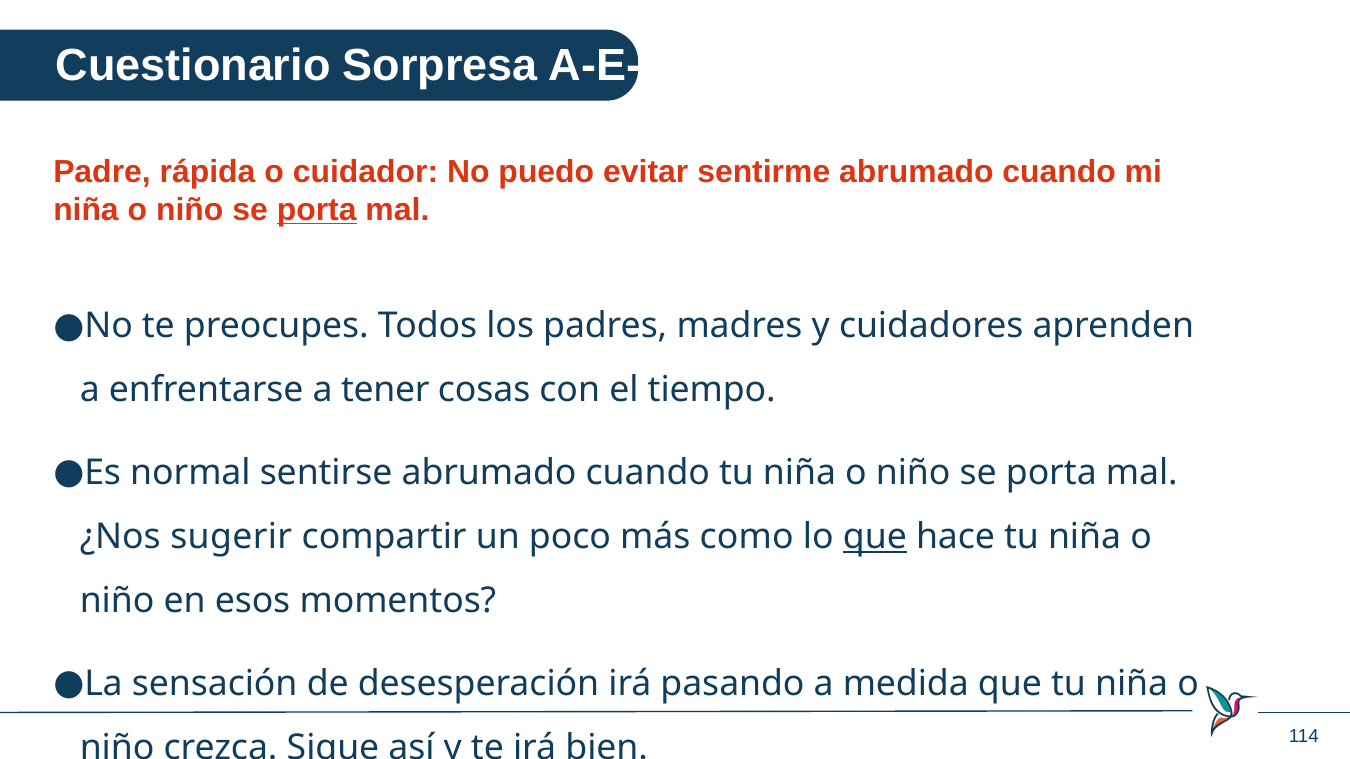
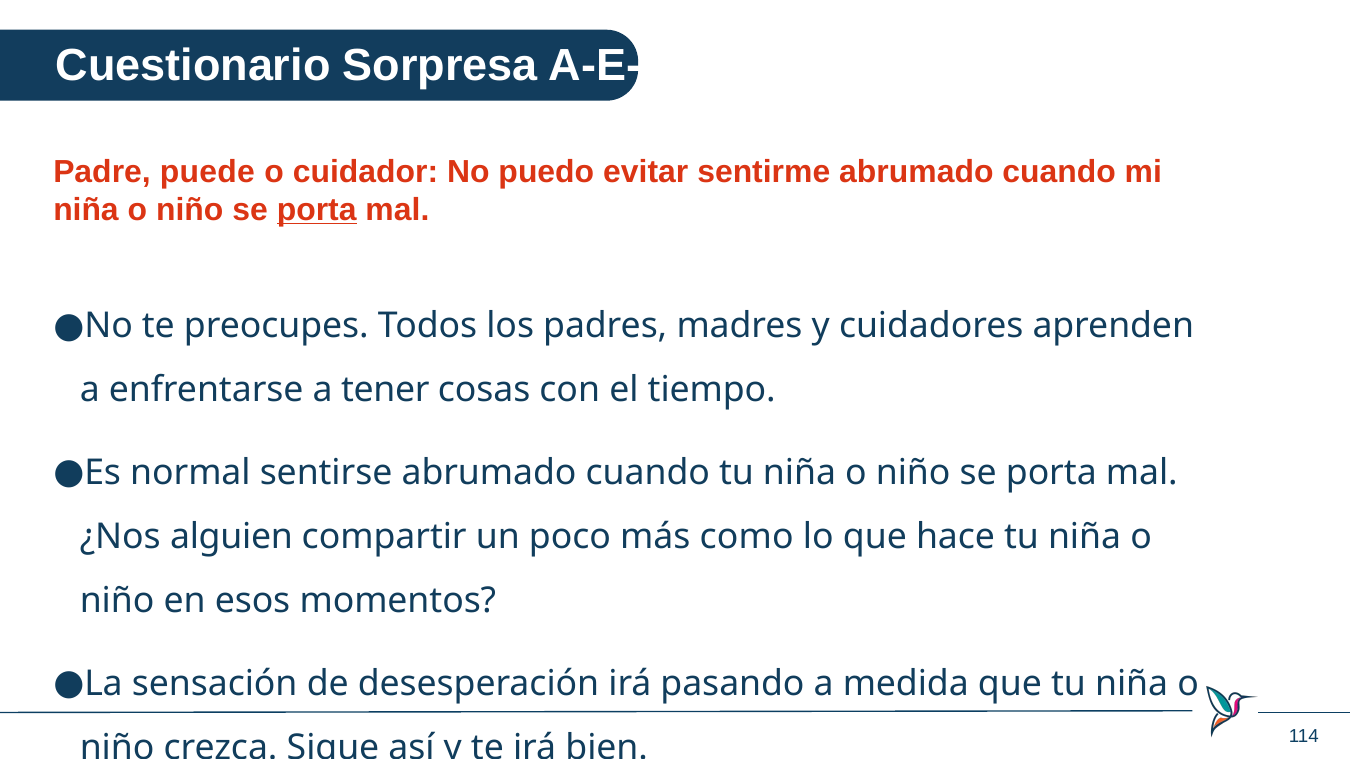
rápida: rápida -> puede (207, 172)
sugerir: sugerir -> alguien (232, 537)
que underline: present -> none (875, 537)
